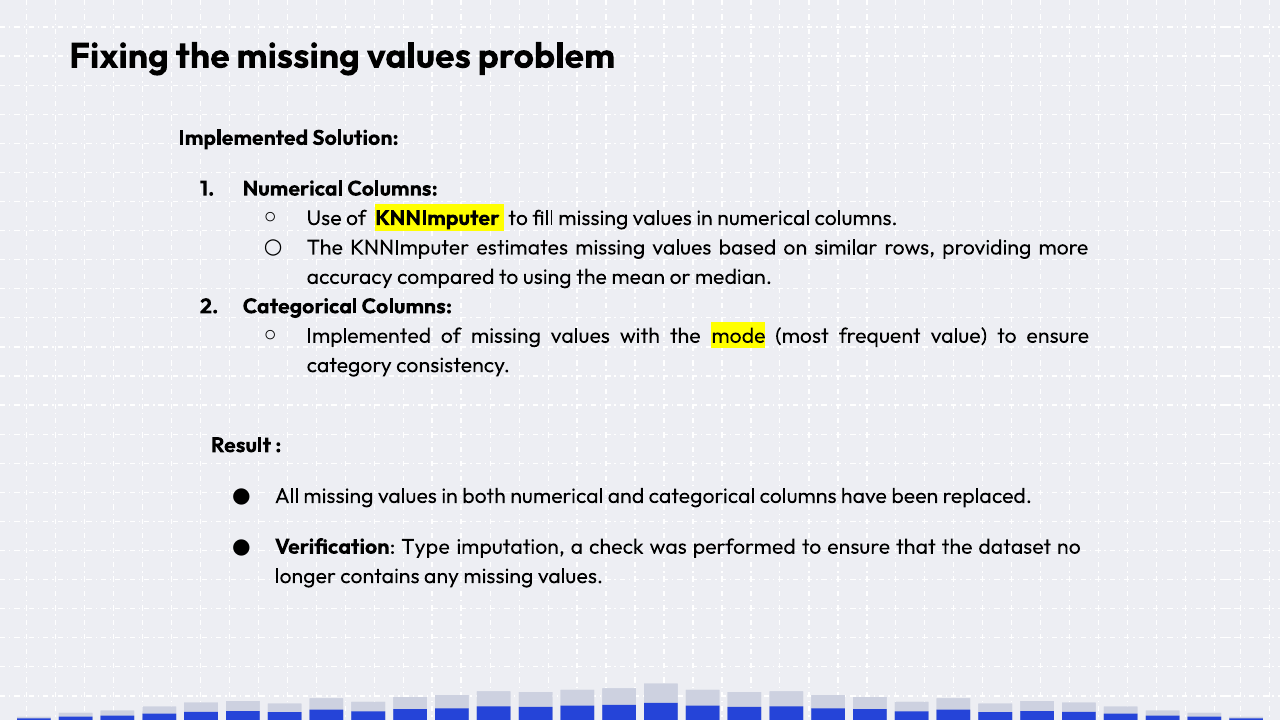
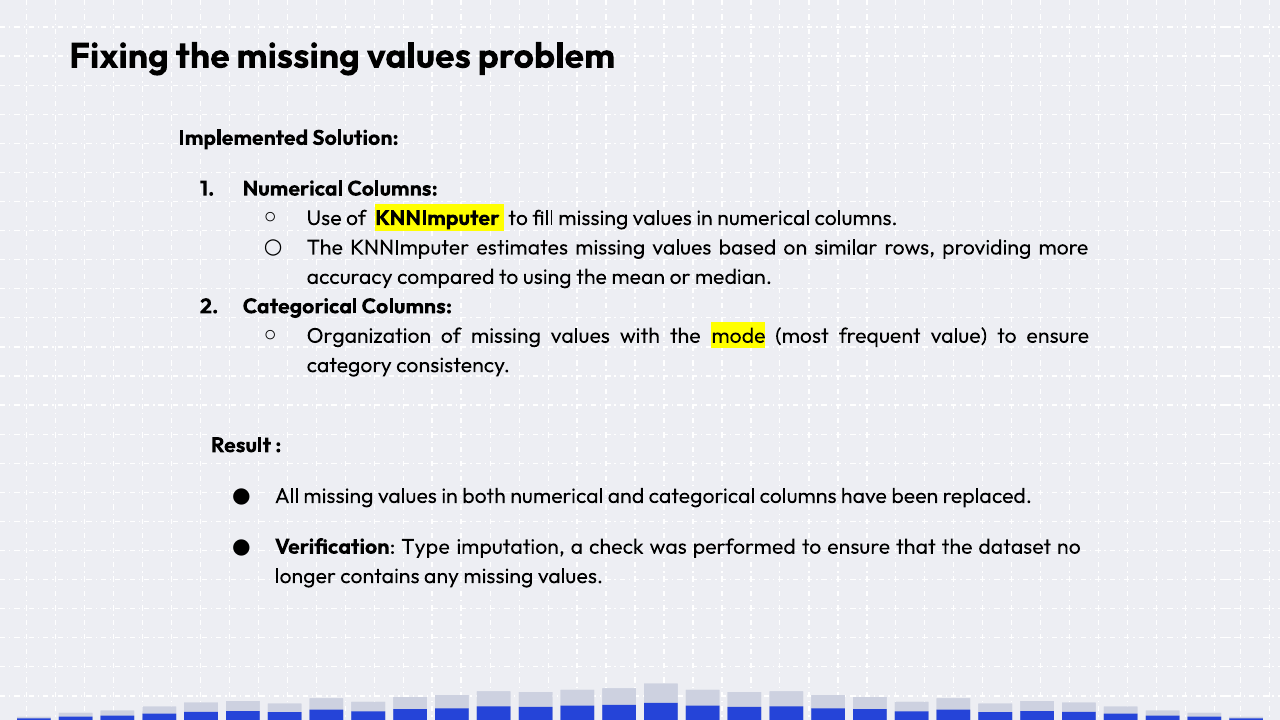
Implemented: Implemented -> Organization (369, 336)
